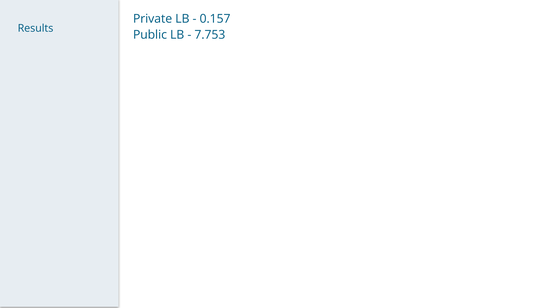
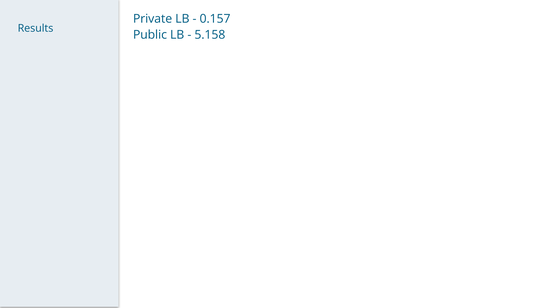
7.753: 7.753 -> 5.158 (210, 35)
